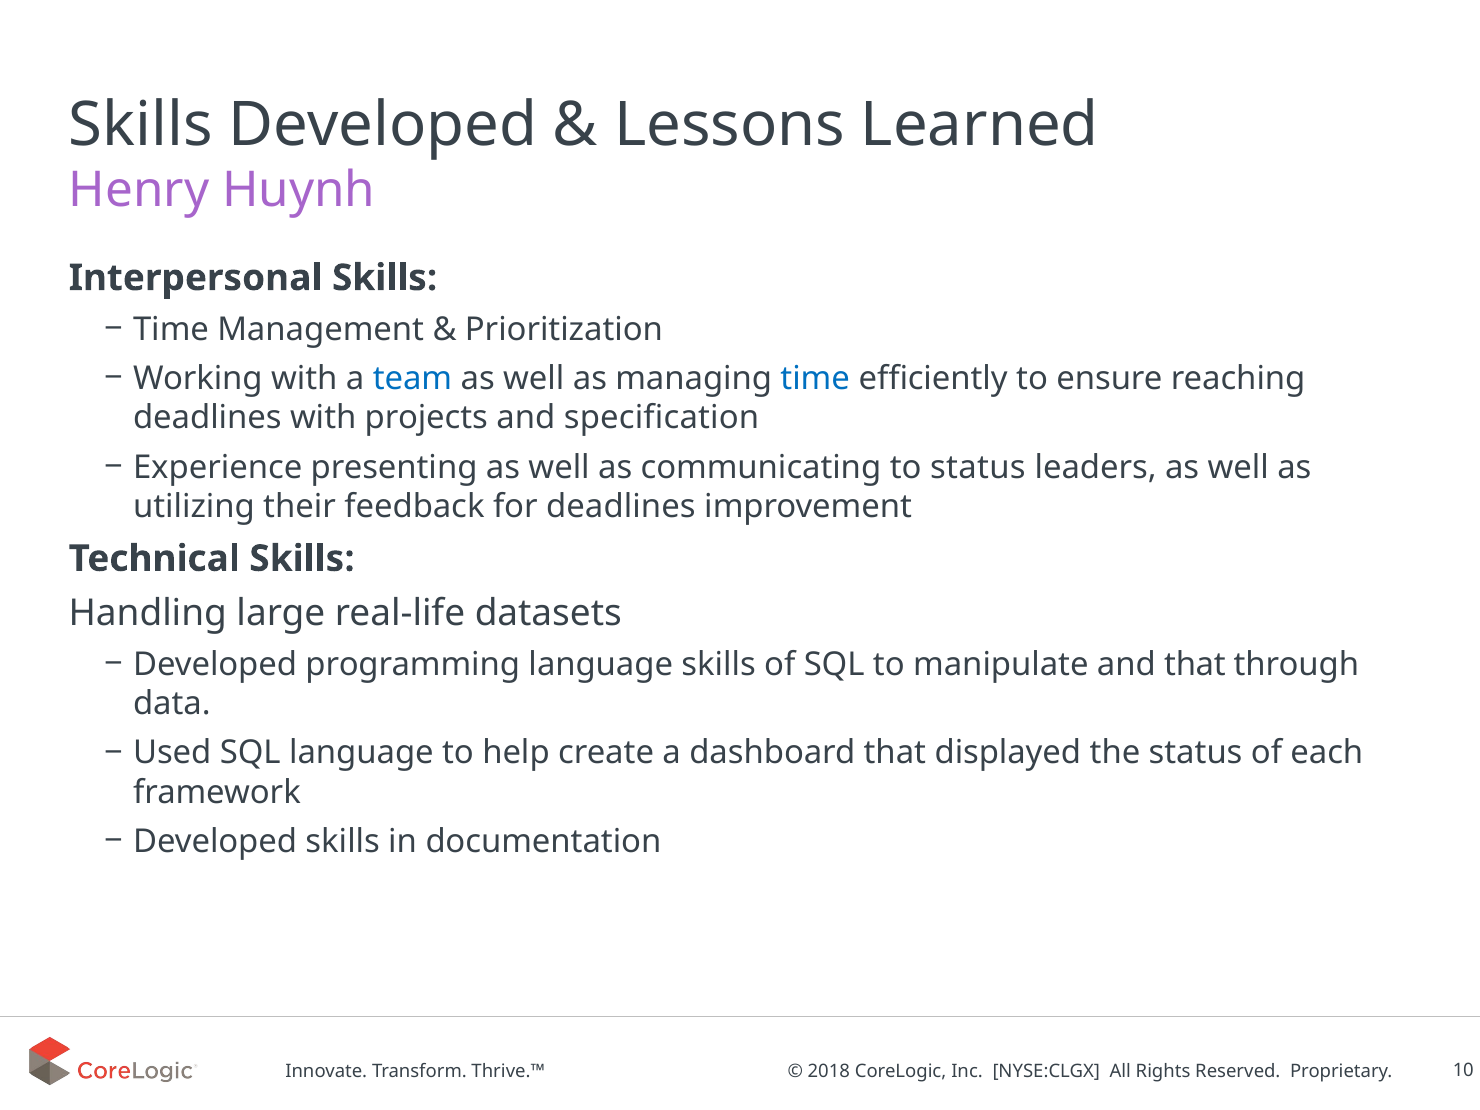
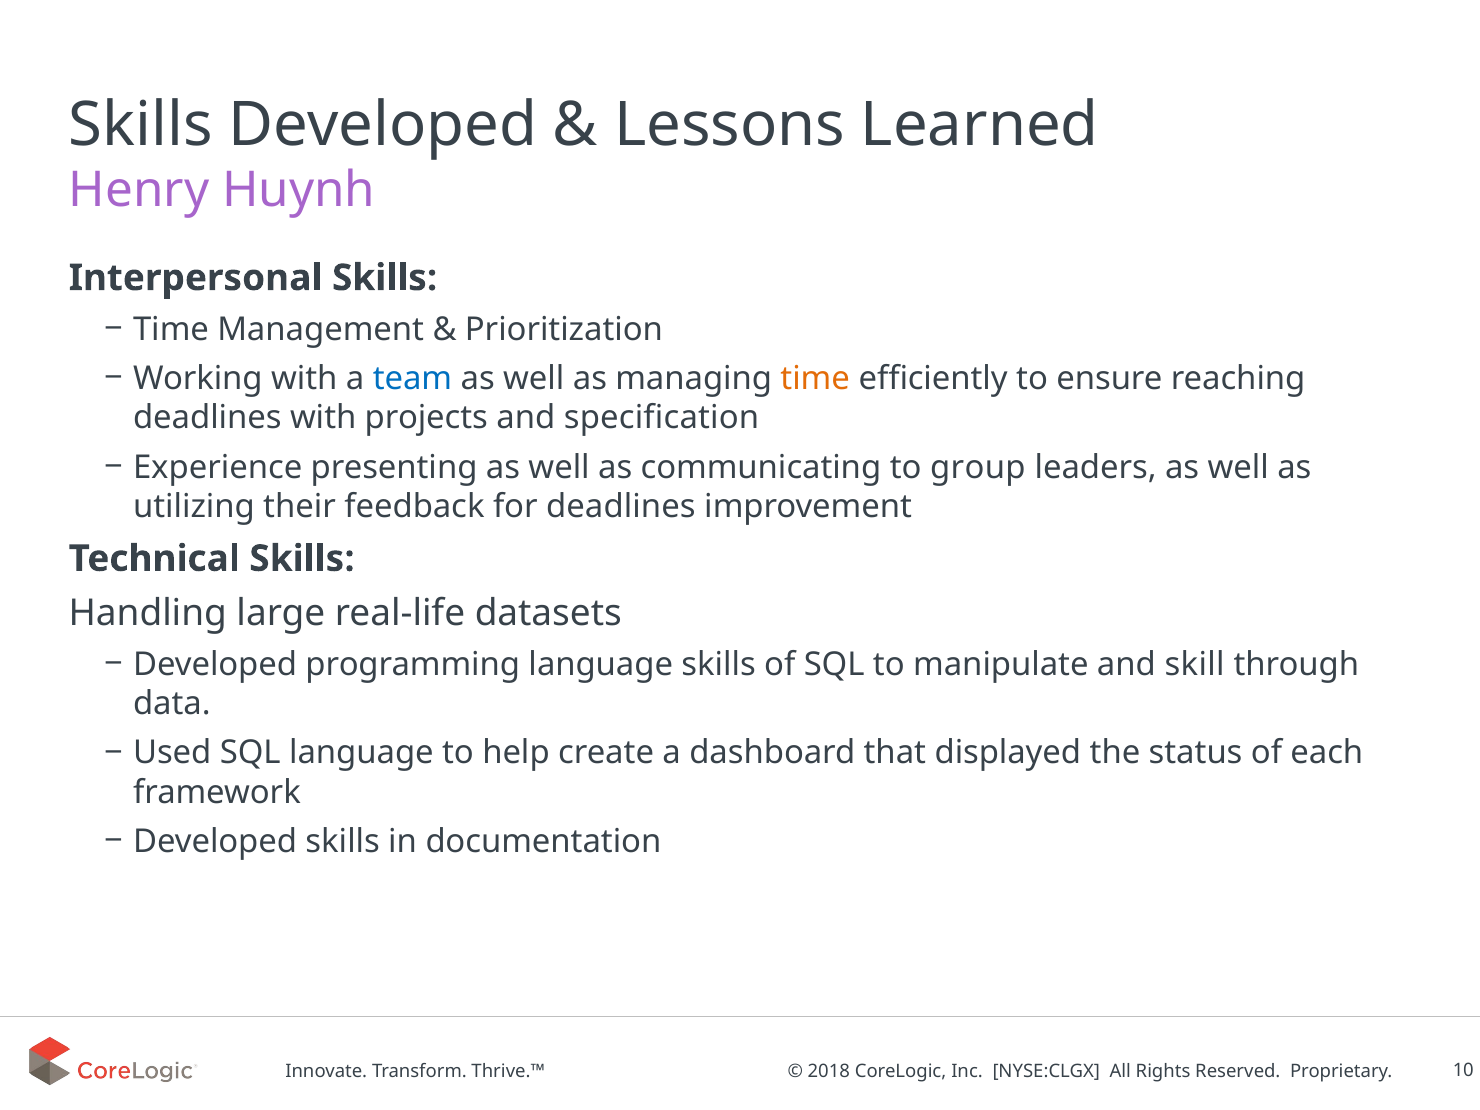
time colour: blue -> orange (815, 379)
to status: status -> group (978, 467)
and that: that -> skill (1195, 664)
